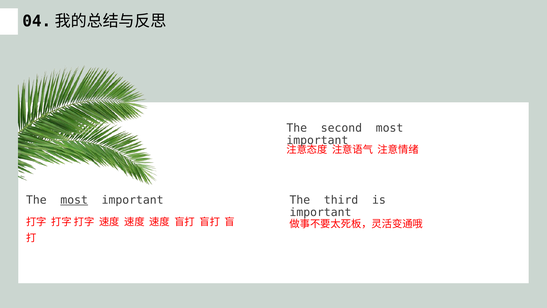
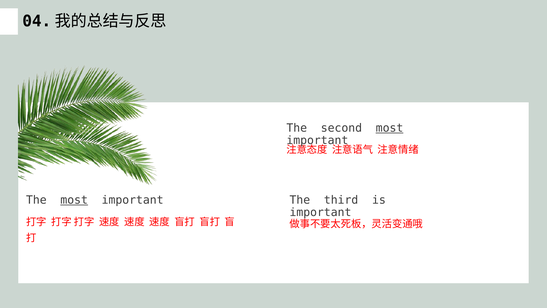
most underline: none -> present (390, 128)
